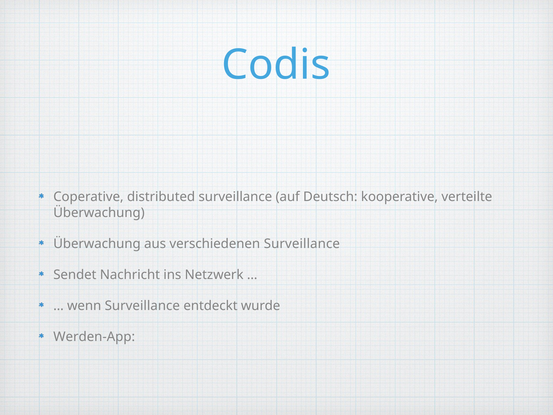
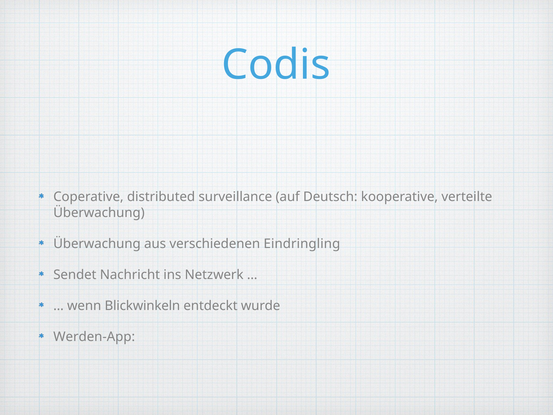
verschiedenen Surveillance: Surveillance -> Eindringling (302, 244)
wenn Surveillance: Surveillance -> Blickwinkeln (142, 306)
